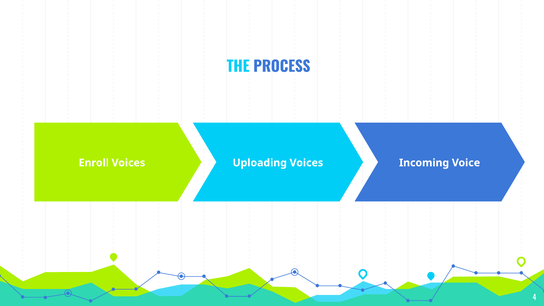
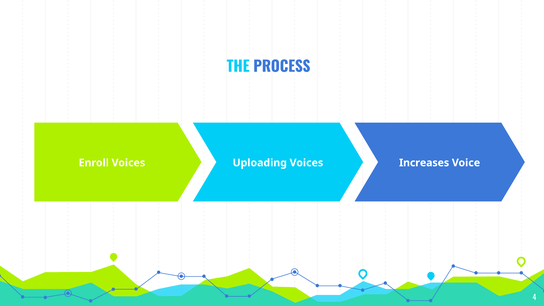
Incoming: Incoming -> Increases (424, 163)
